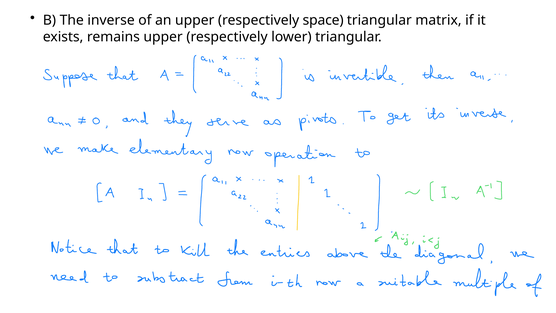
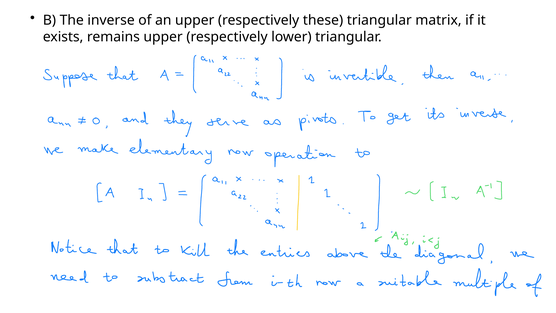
space: space -> these (323, 20)
